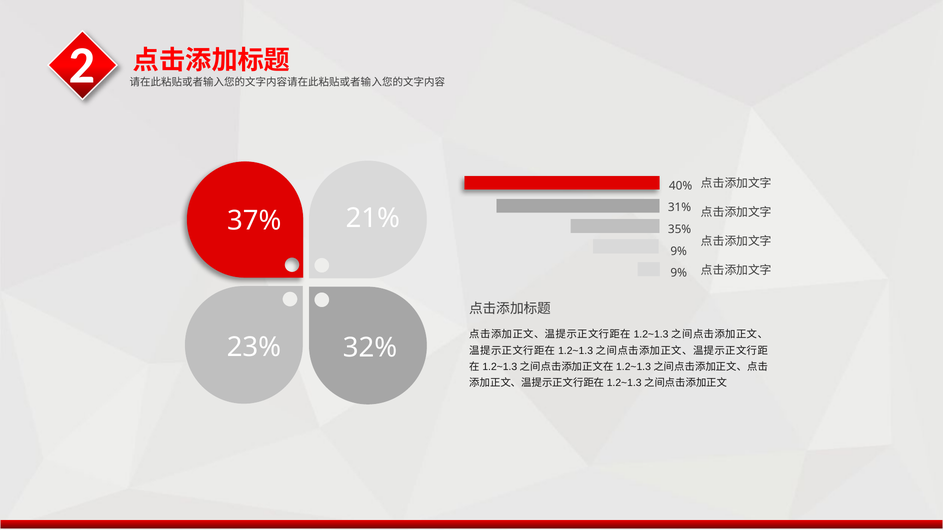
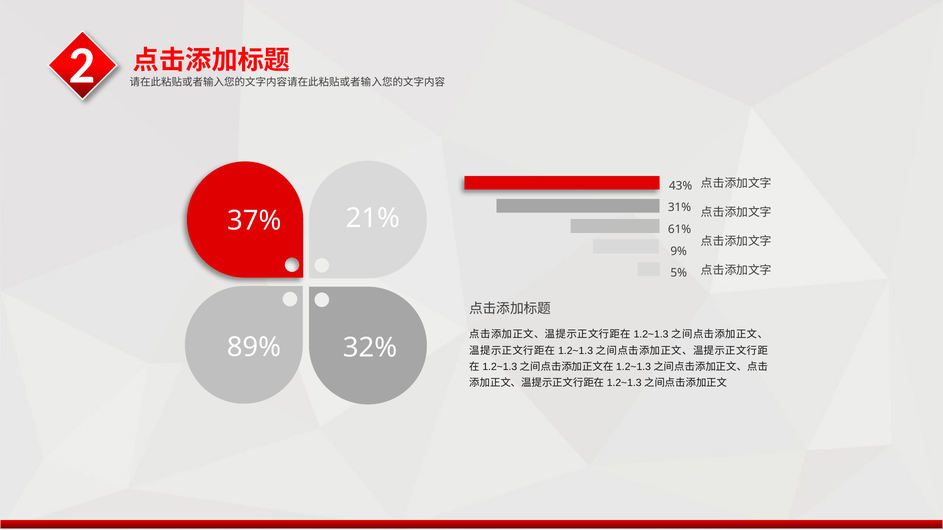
40%: 40% -> 43% (681, 186)
35%: 35% -> 61% (680, 230)
9%: 9% -> 5% (679, 273)
23%: 23% -> 89% (254, 347)
